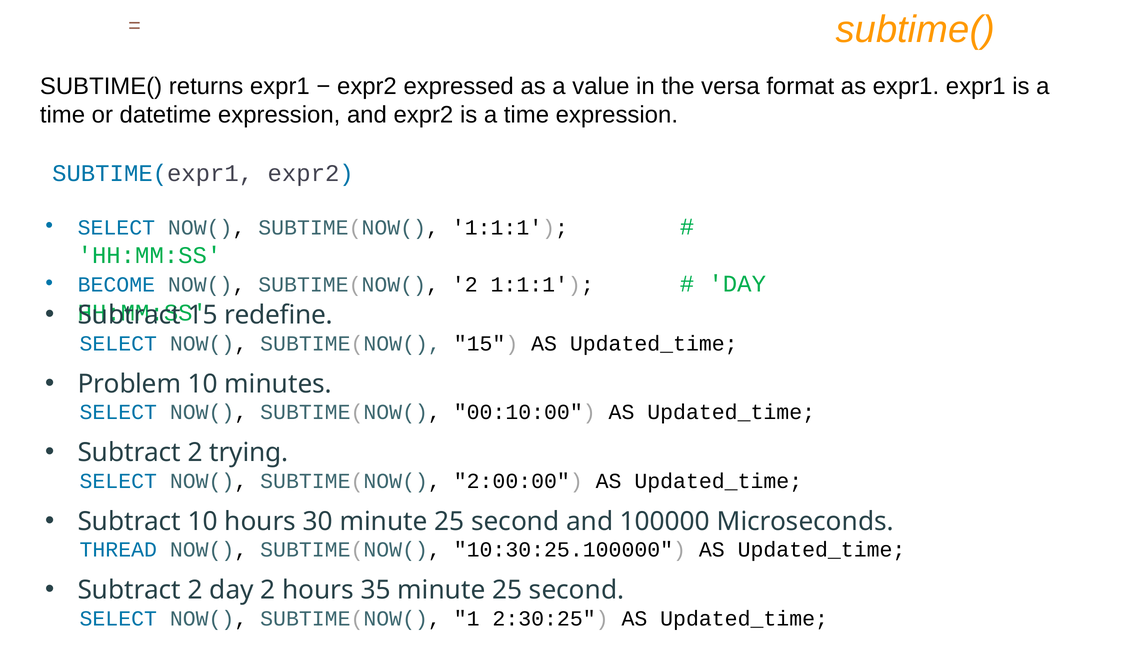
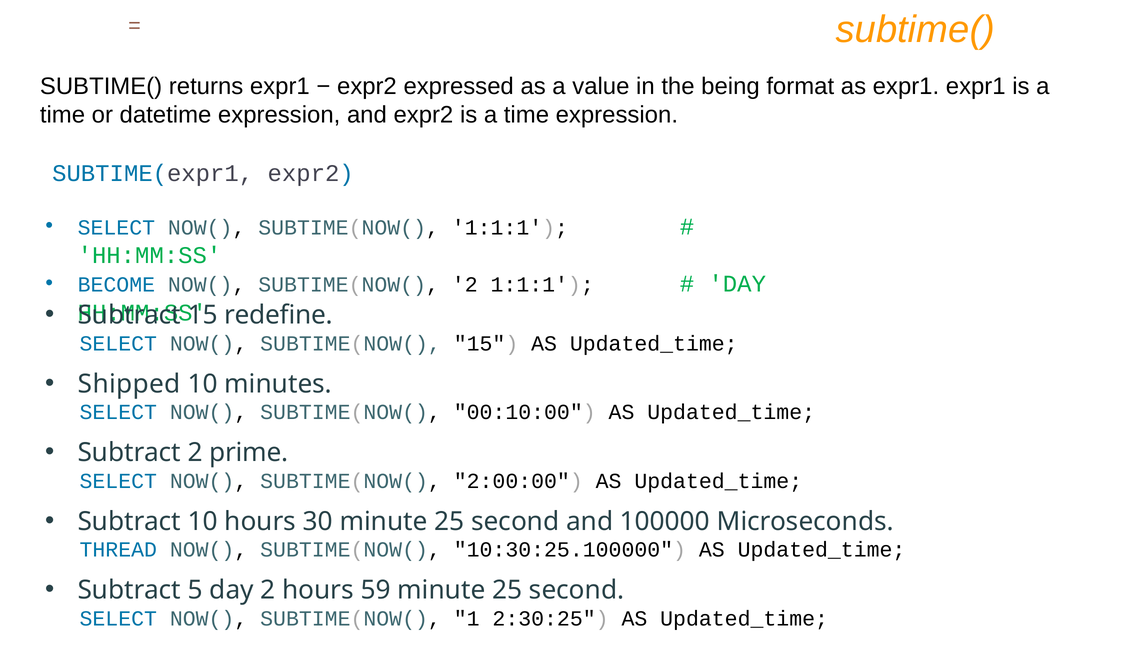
versa: versa -> being (730, 86)
Problem: Problem -> Shipped (129, 384)
trying: trying -> prime (249, 453)
2: 2 -> 5 (195, 590)
35: 35 -> 59 (376, 590)
